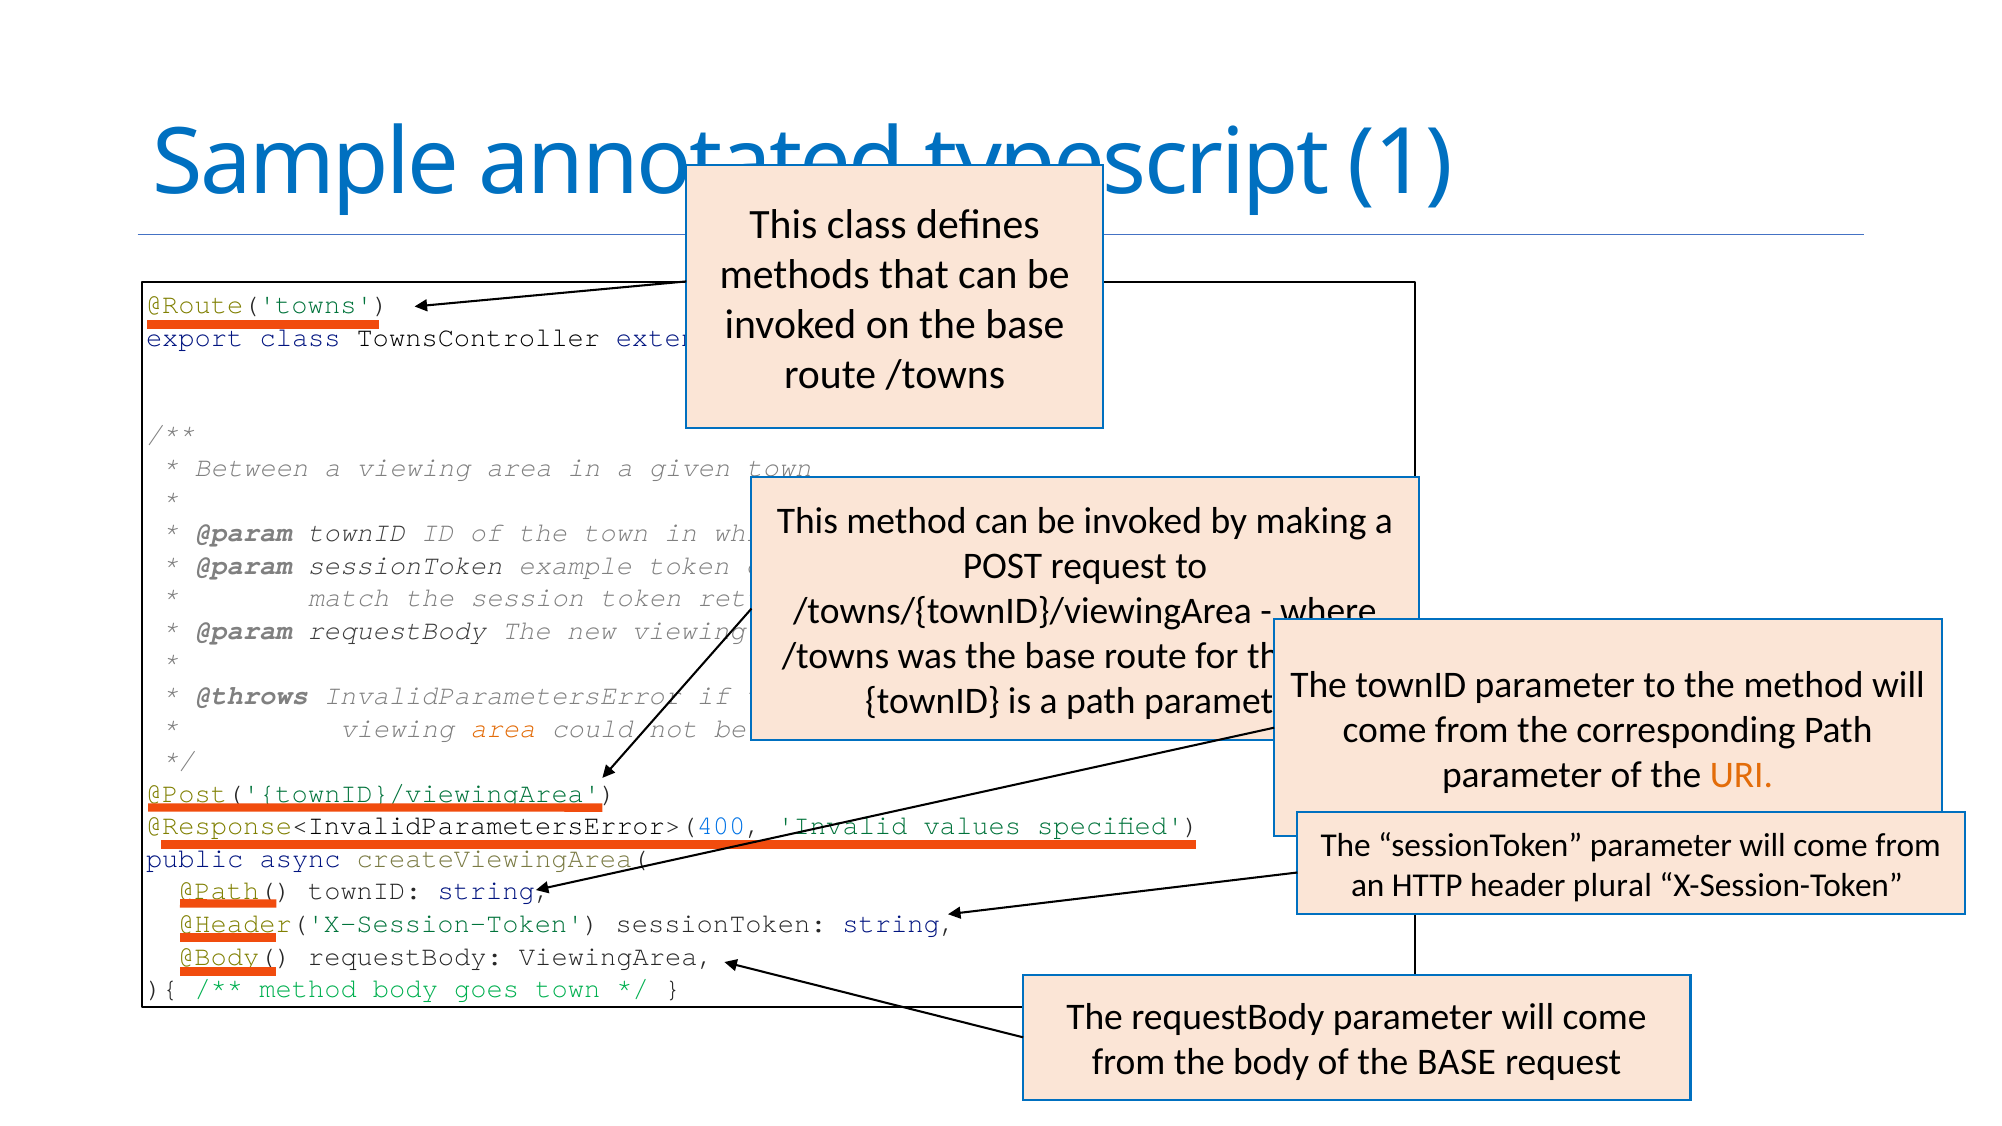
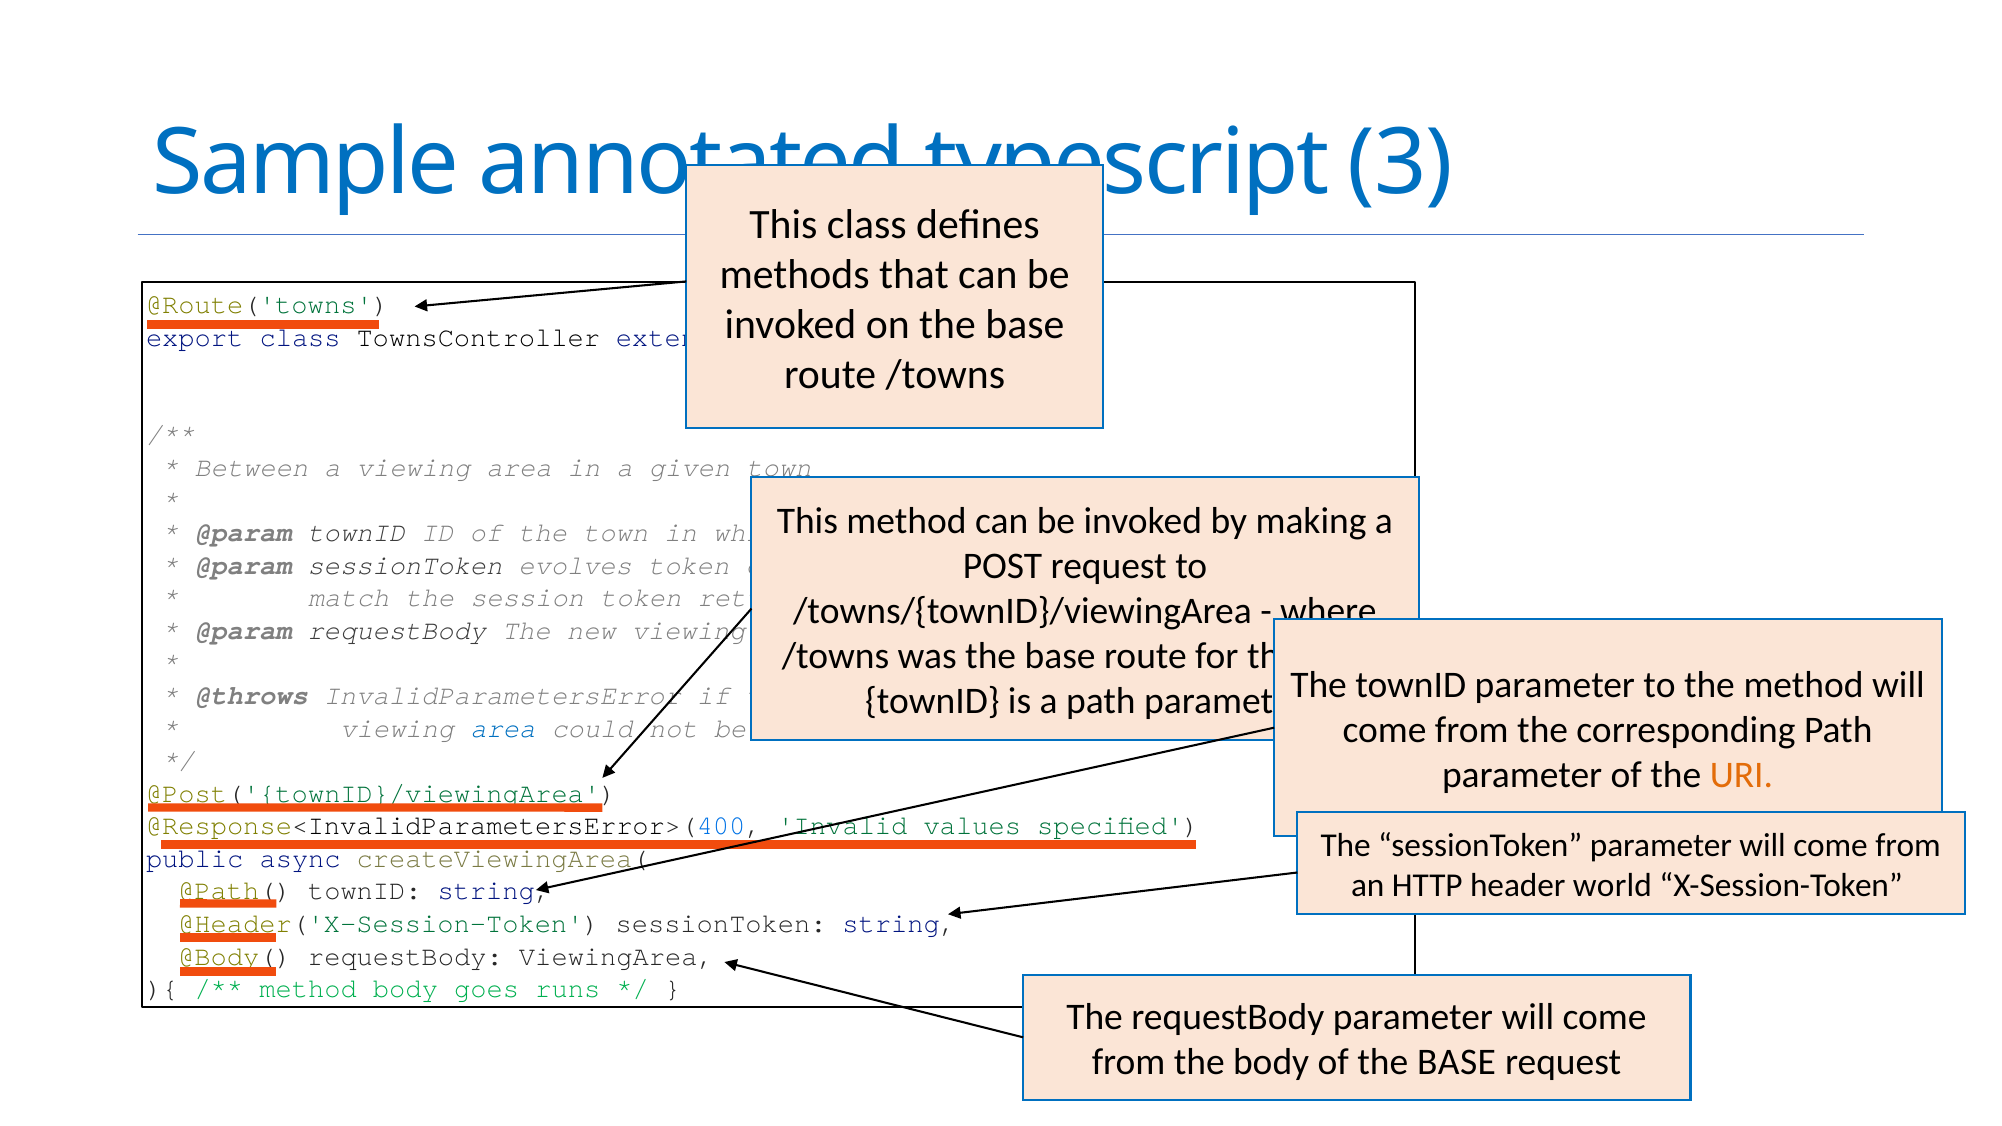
1: 1 -> 3 (1400, 163)
example: example -> evolves (575, 565)
area colour: orange -> blue (503, 728)
plural: plural -> world (1612, 886)
goes town: town -> runs (568, 989)
